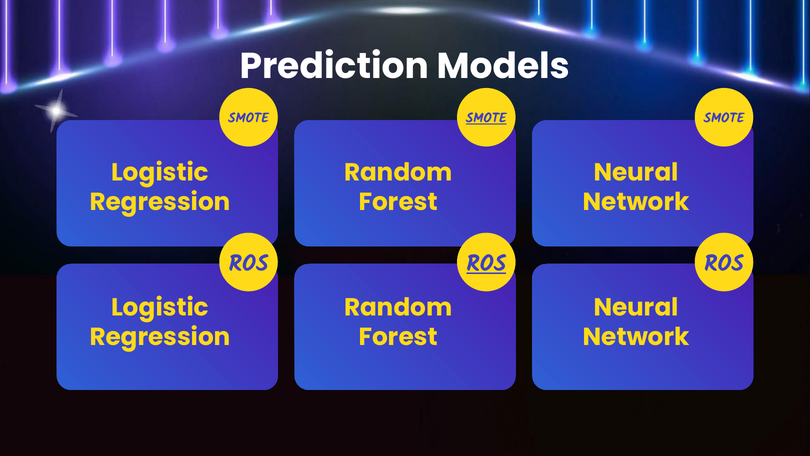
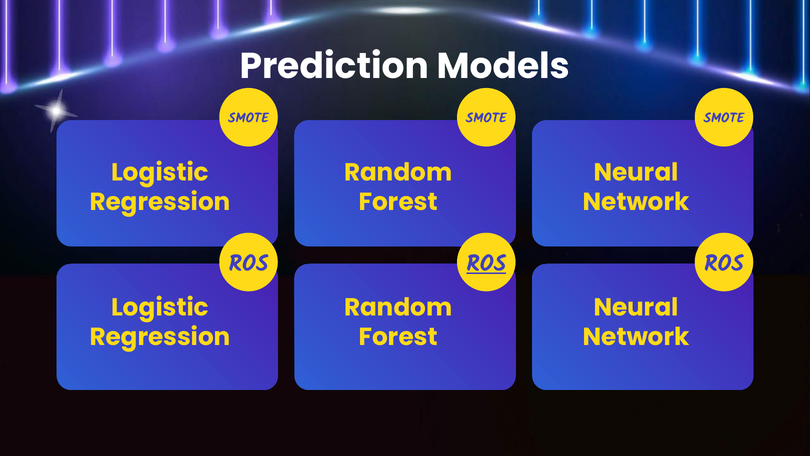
SMOTE underline: present -> none (486, 118)
